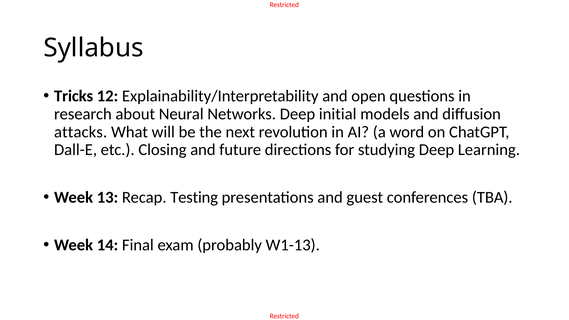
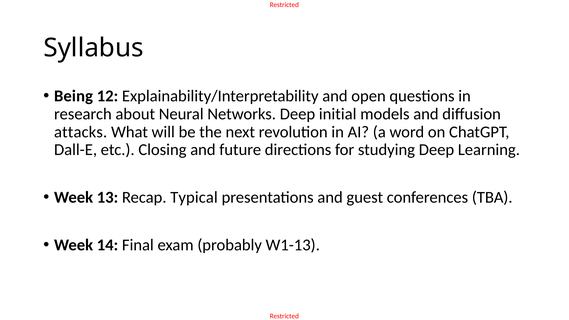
Tricks: Tricks -> Being (74, 96)
Testing: Testing -> Typical (194, 197)
